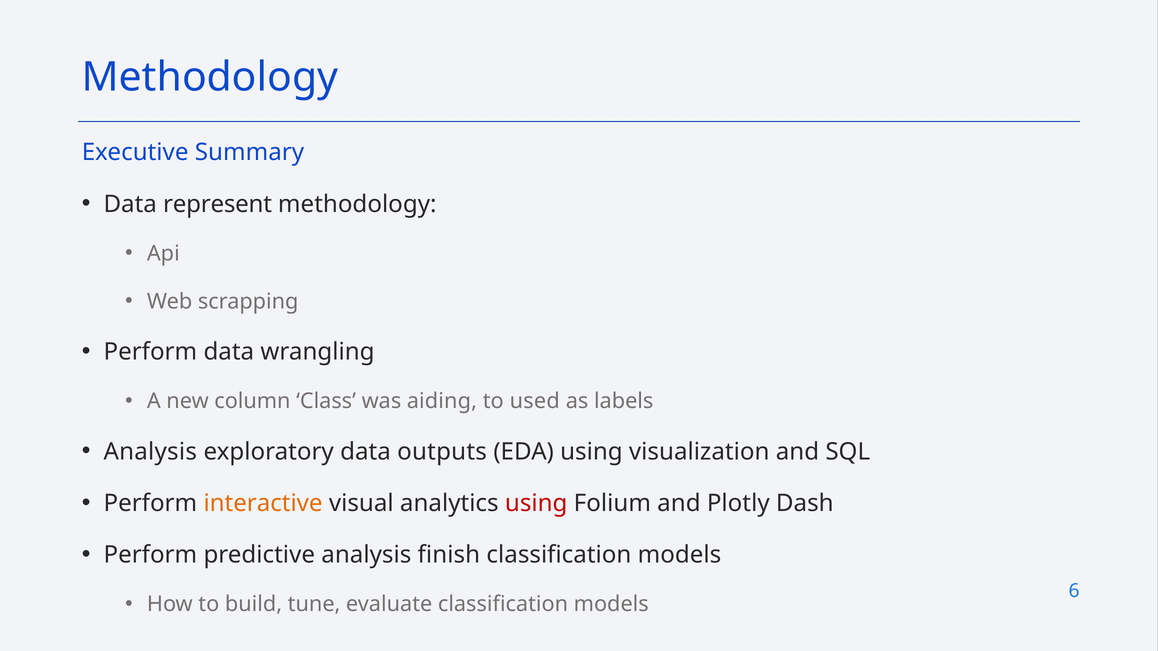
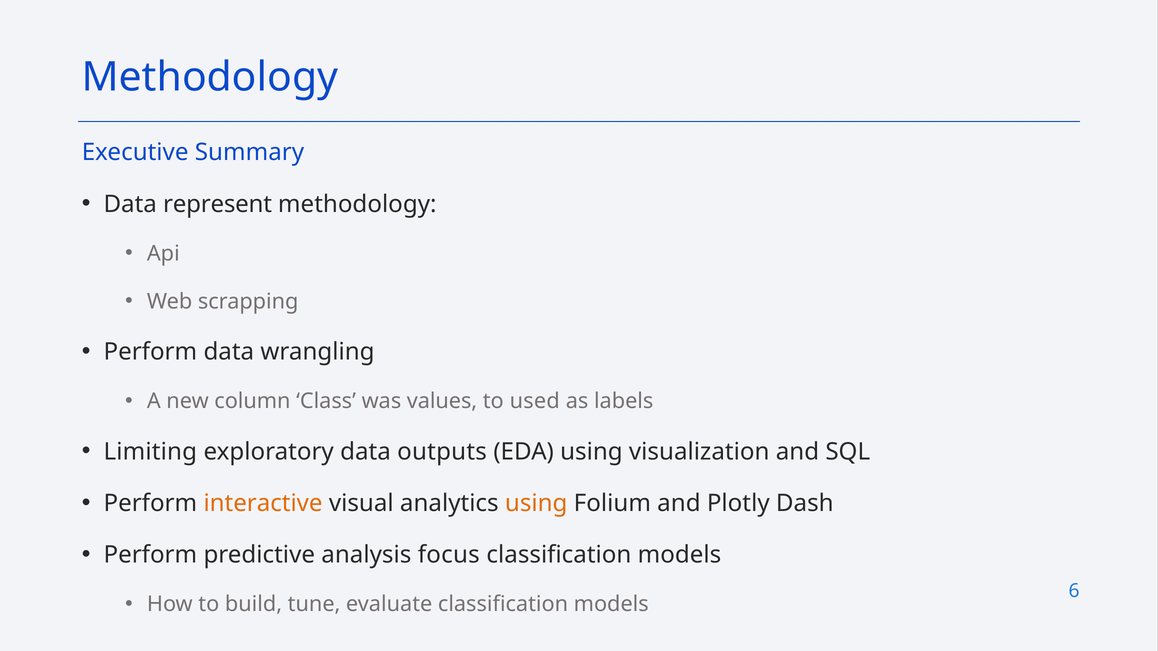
aiding: aiding -> values (442, 402)
Analysis: Analysis -> Limiting (150, 452)
using colour: red -> orange (536, 504)
finish: finish -> focus (449, 555)
